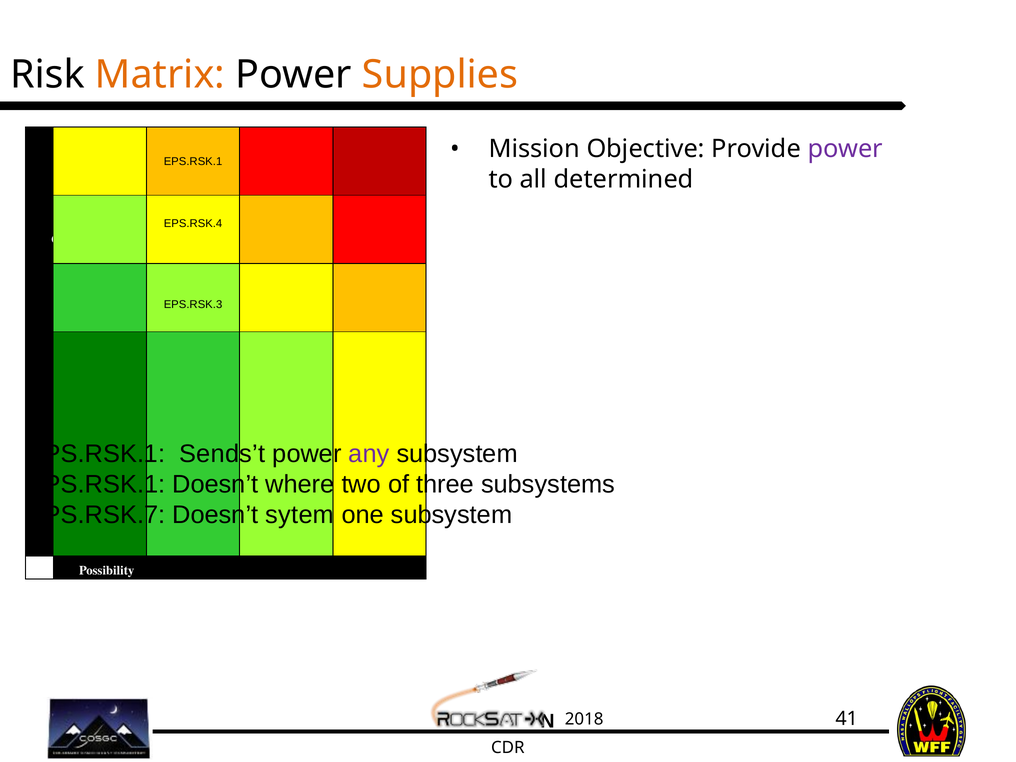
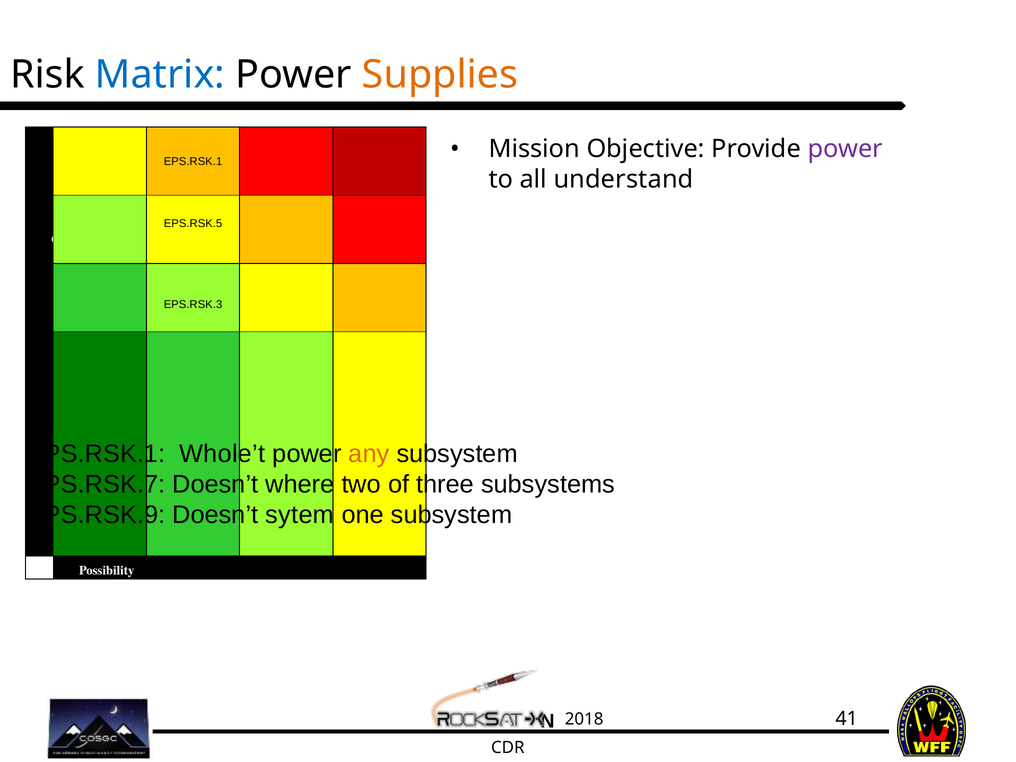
Matrix colour: orange -> blue (160, 75)
determined: determined -> understand (624, 180)
EPS.RSK.4: EPS.RSK.4 -> EPS.RSK.5 (193, 223)
Sends’t: Sends’t -> Whole’t (222, 454)
any colour: purple -> orange (369, 454)
EPS.RSK.1: EPS.RSK.1 -> EPS.RSK.7 (96, 484)
EPS.RSK.7: EPS.RSK.7 -> EPS.RSK.9 (96, 515)
